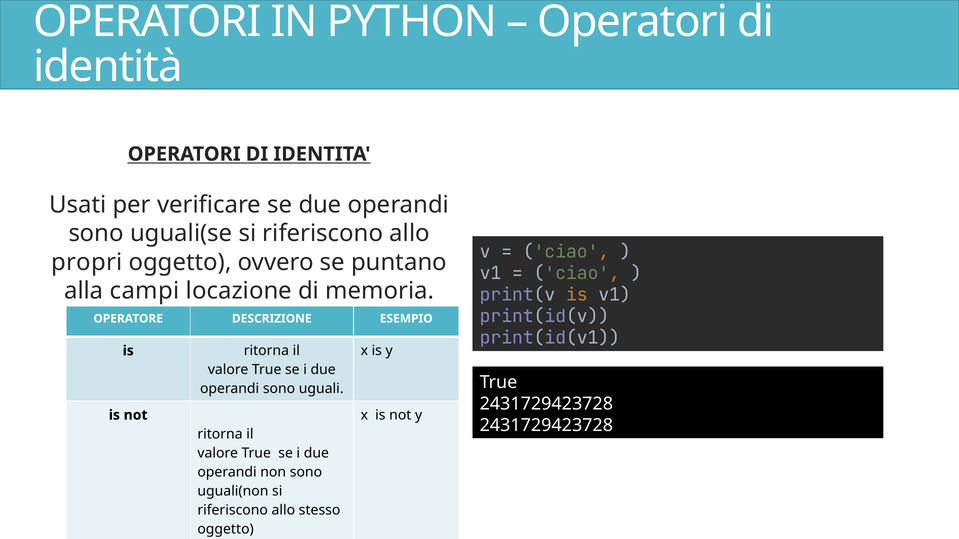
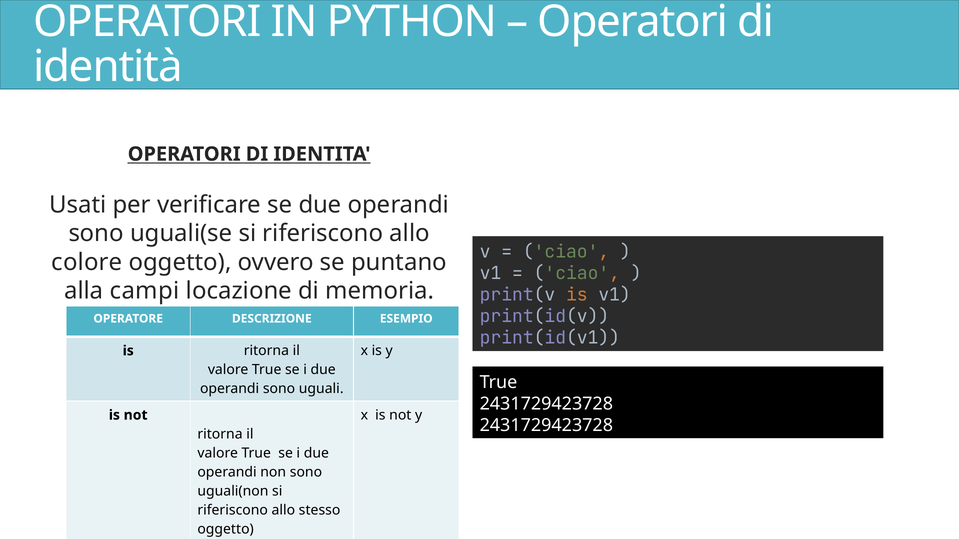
propri: propri -> colore (87, 262)
